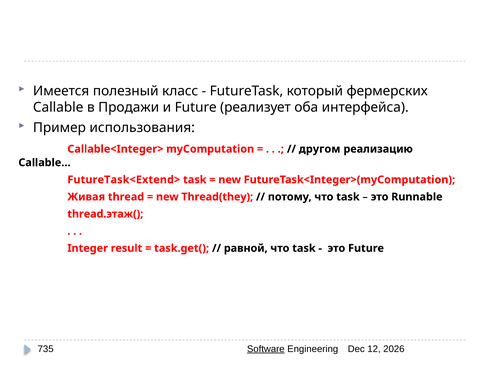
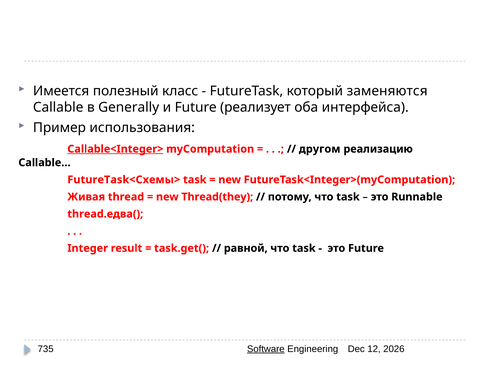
фермерских: фермерских -> заменяются (387, 91)
Продажи: Продажи -> Generally (129, 107)
Callable<Integer> underline: none -> present (115, 149)
FutureTask<Extend>: FutureTask<Extend> -> FutureTask<Схемы> (124, 180)
thread.этаж(: thread.этаж( -> thread.едва( (105, 214)
